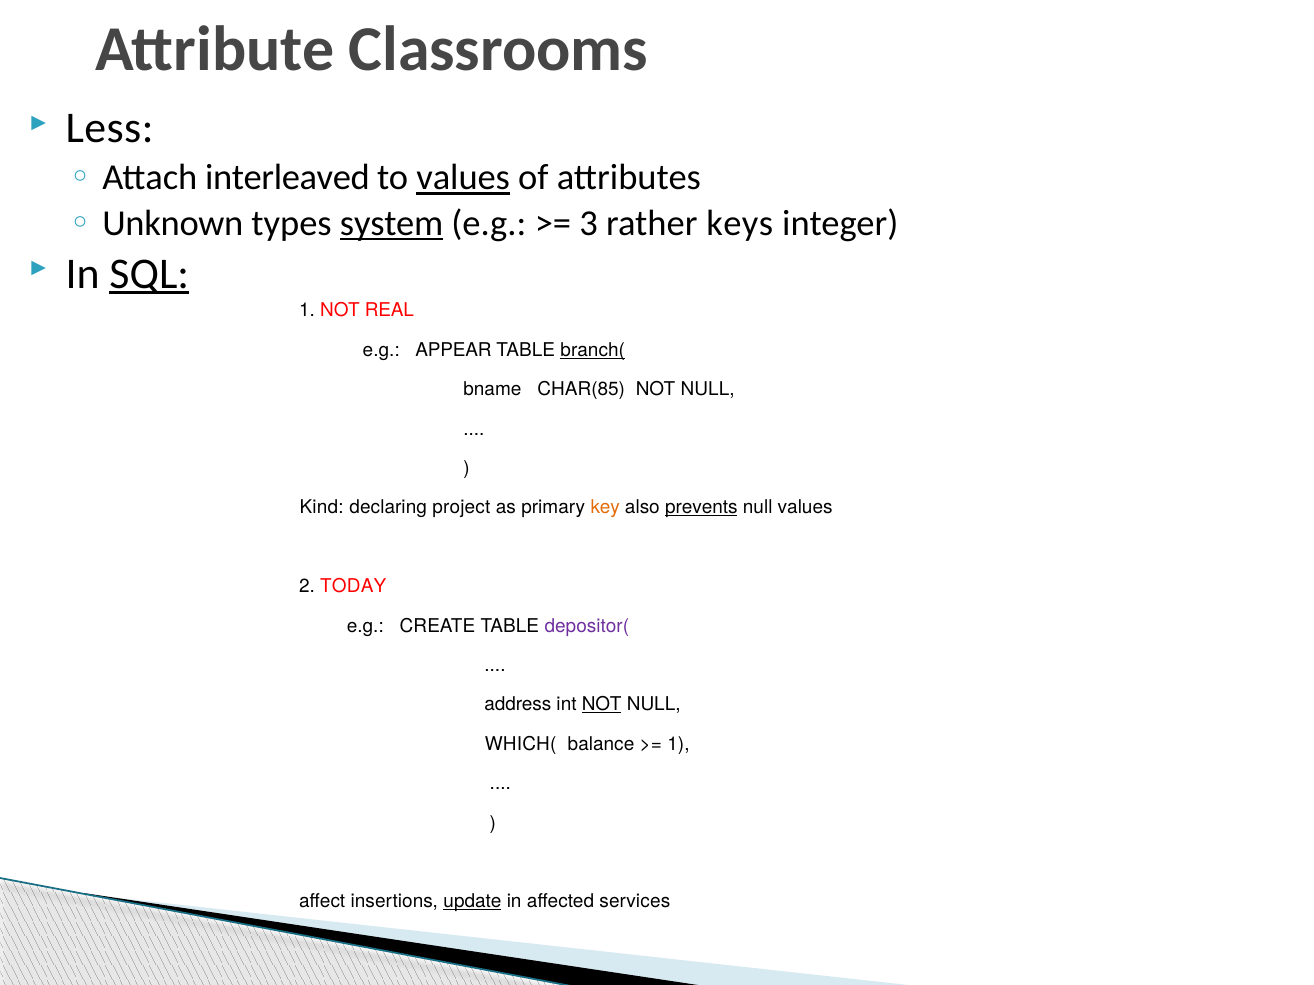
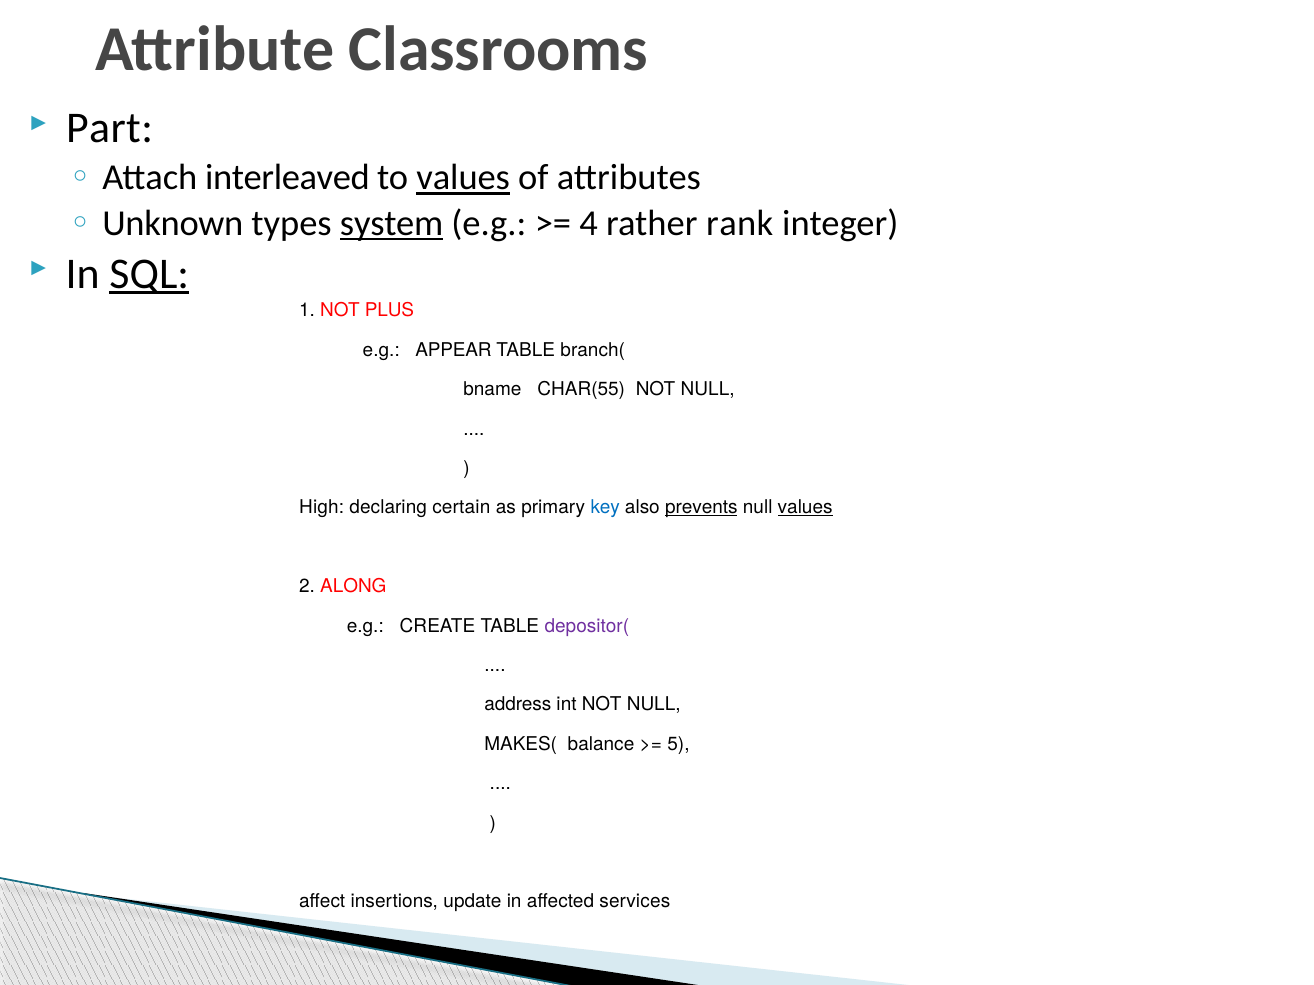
Less: Less -> Part (110, 129)
3: 3 -> 4 (589, 223)
keys: keys -> rank (740, 223)
REAL: REAL -> PLUS (389, 311)
branch( underline: present -> none (593, 350)
CHAR(85: CHAR(85 -> CHAR(55 (581, 390)
Kind: Kind -> High (322, 508)
project: project -> certain (461, 508)
key colour: orange -> blue (605, 508)
values underline: none -> present (805, 508)
TODAY: TODAY -> ALONG (353, 587)
NOT underline: present -> none (602, 705)
WHICH(: WHICH( -> MAKES( (521, 744)
1: 1 -> 5 (678, 744)
update underline: present -> none (472, 902)
